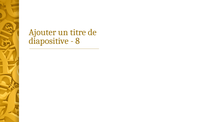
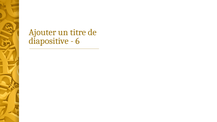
8: 8 -> 6 (78, 41)
